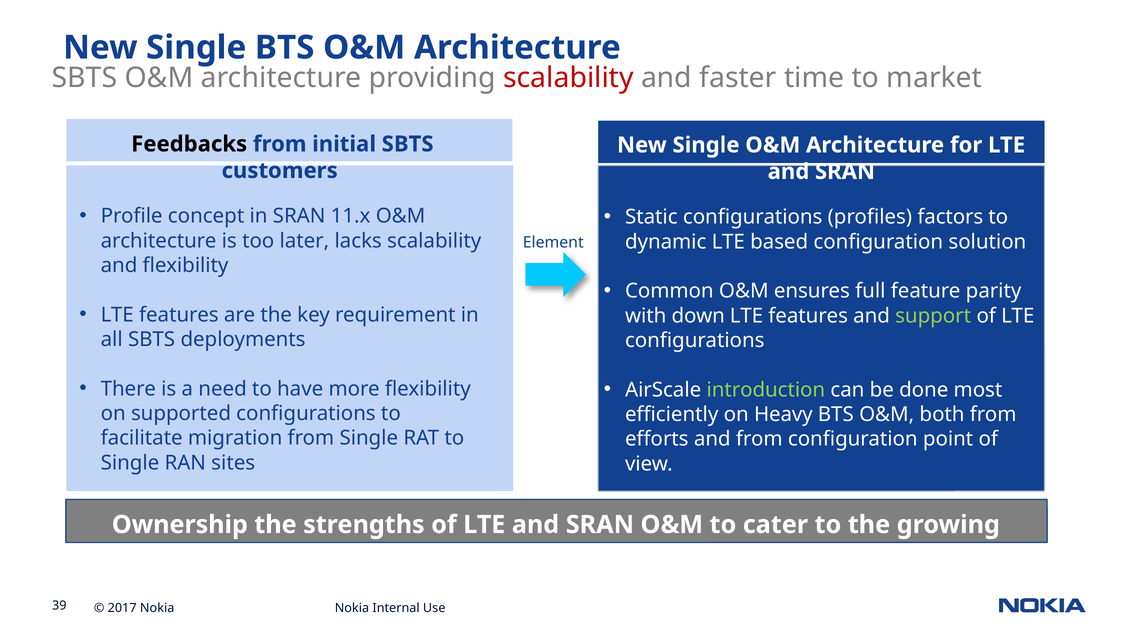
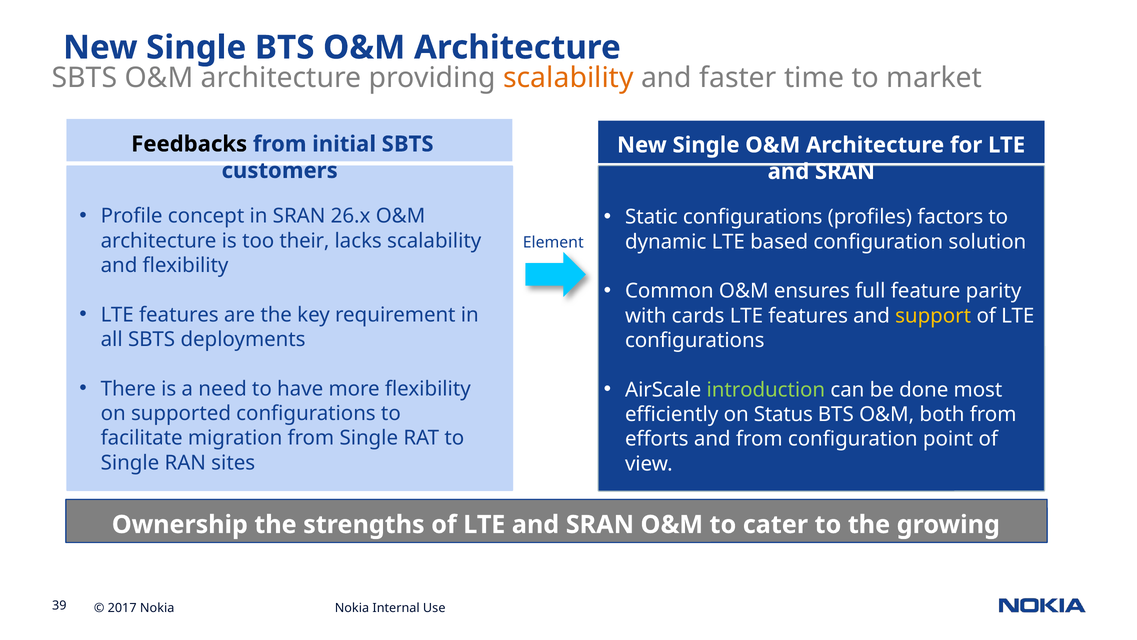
scalability colour: red -> orange (568, 78)
11.x: 11.x -> 26.x (351, 216)
later: later -> their (304, 241)
down: down -> cards (698, 316)
support colour: light green -> yellow (933, 316)
Heavy: Heavy -> Status (783, 414)
